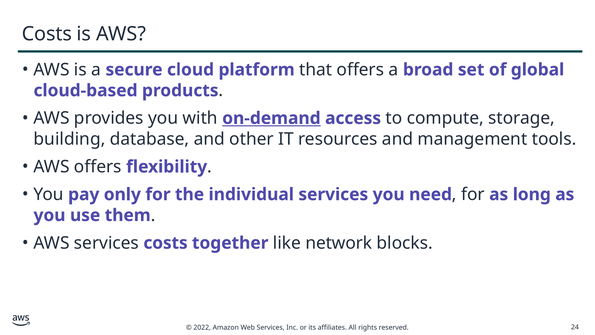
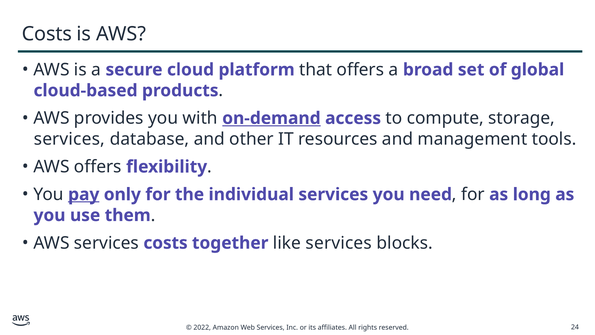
building: building -> services (69, 139)
pay underline: none -> present (84, 194)
like network: network -> services (339, 243)
